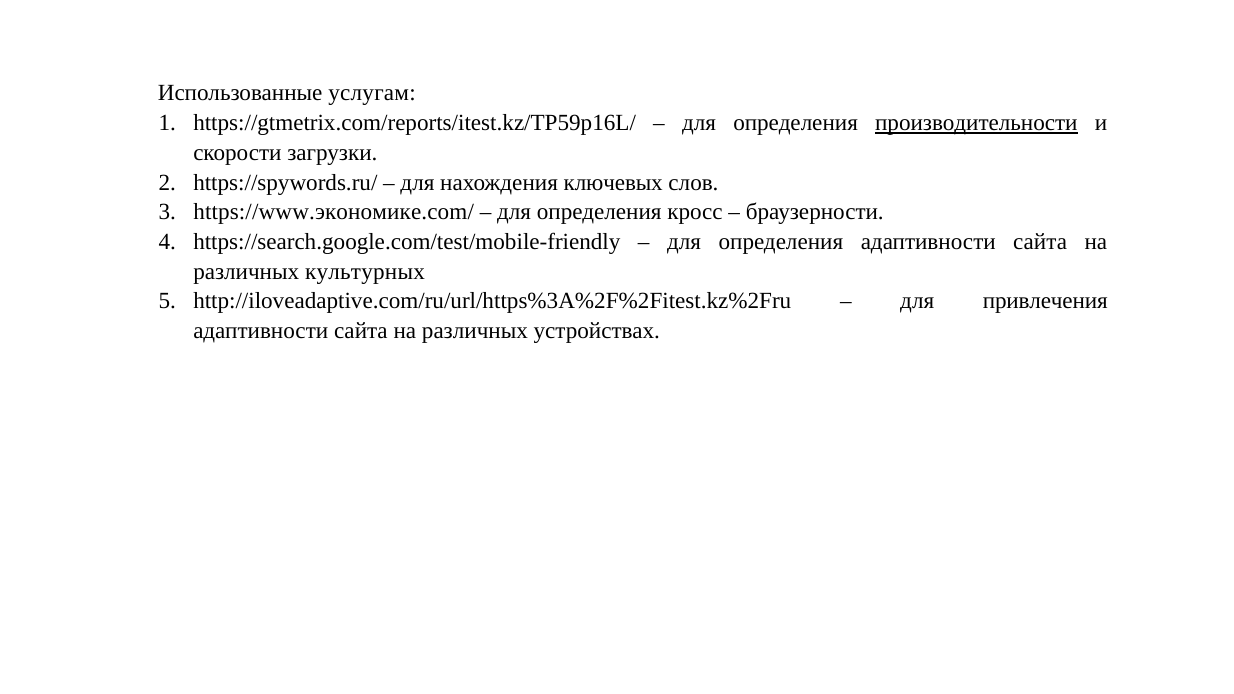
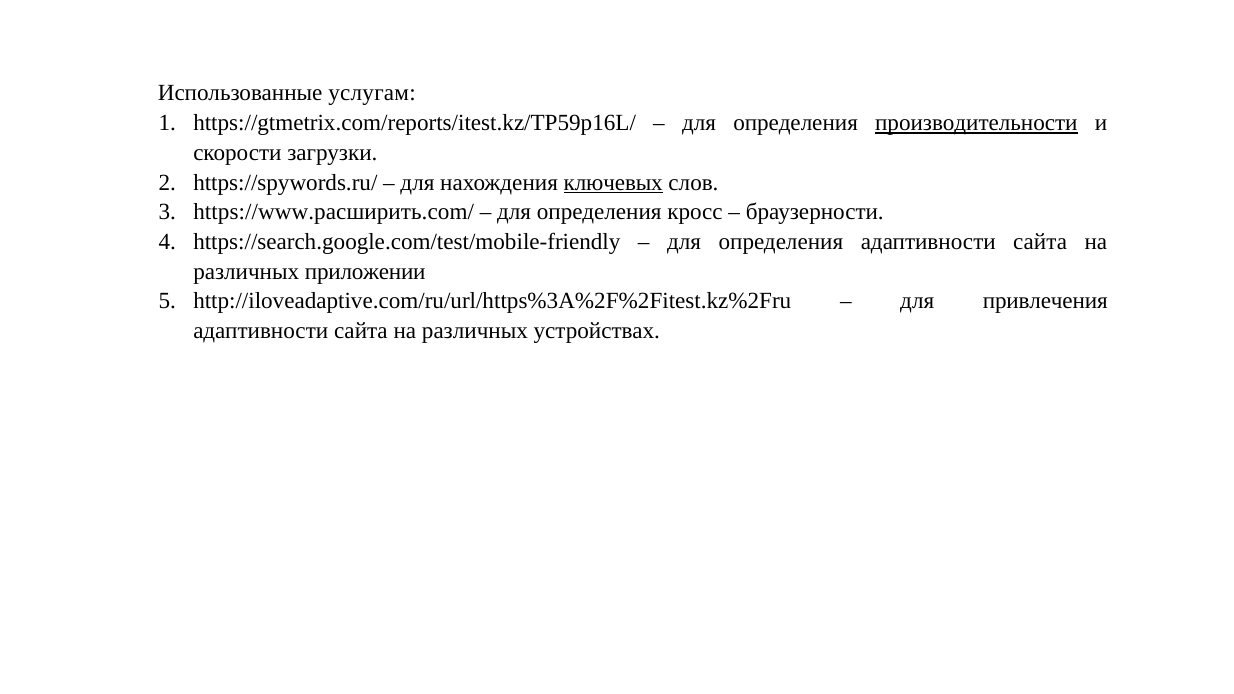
ключевых underline: none -> present (613, 182)
https://www.экономике.com/: https://www.экономике.com/ -> https://www.расширить.com/ (334, 212)
культурных: культурных -> приложении (365, 272)
